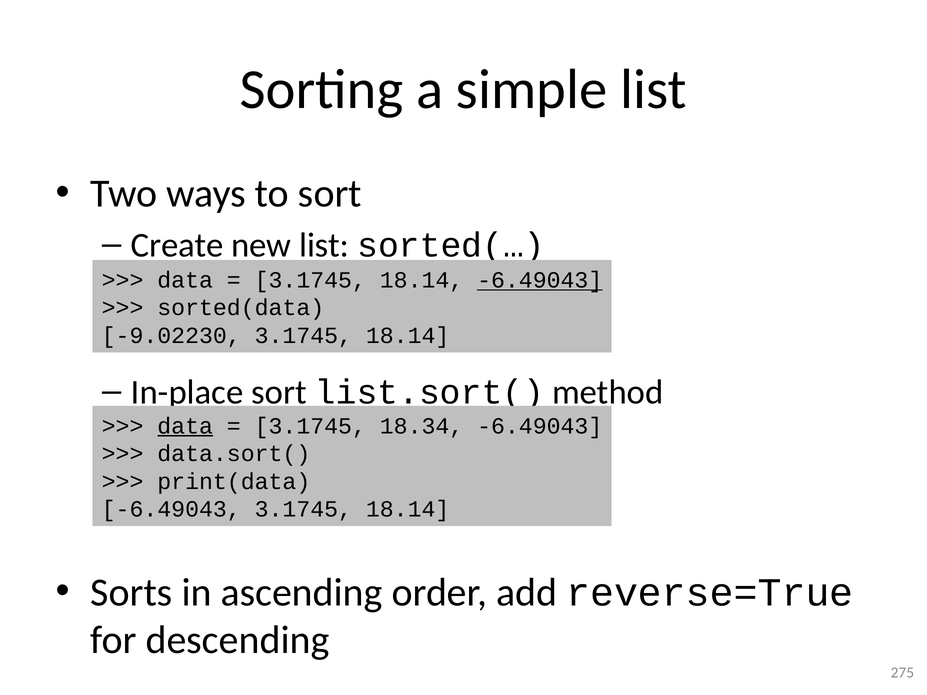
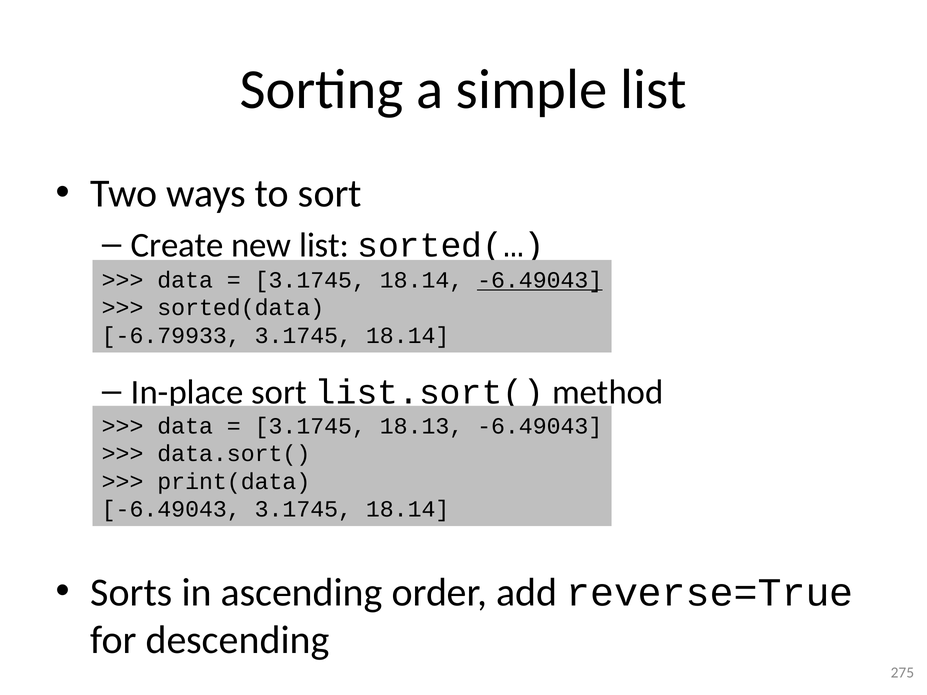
-9.02230: -9.02230 -> -6.79933 (171, 336)
data underline: present -> none (185, 426)
18.34: 18.34 -> 18.13 (422, 426)
